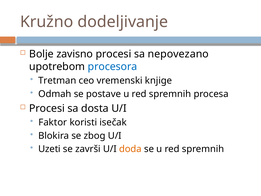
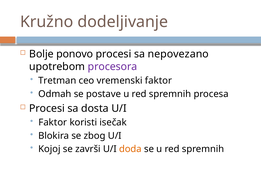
zavisno: zavisno -> ponovo (75, 54)
procesora colour: blue -> purple (112, 67)
vremenski knjige: knjige -> faktor (159, 81)
Uzeti: Uzeti -> Kojoj (49, 149)
